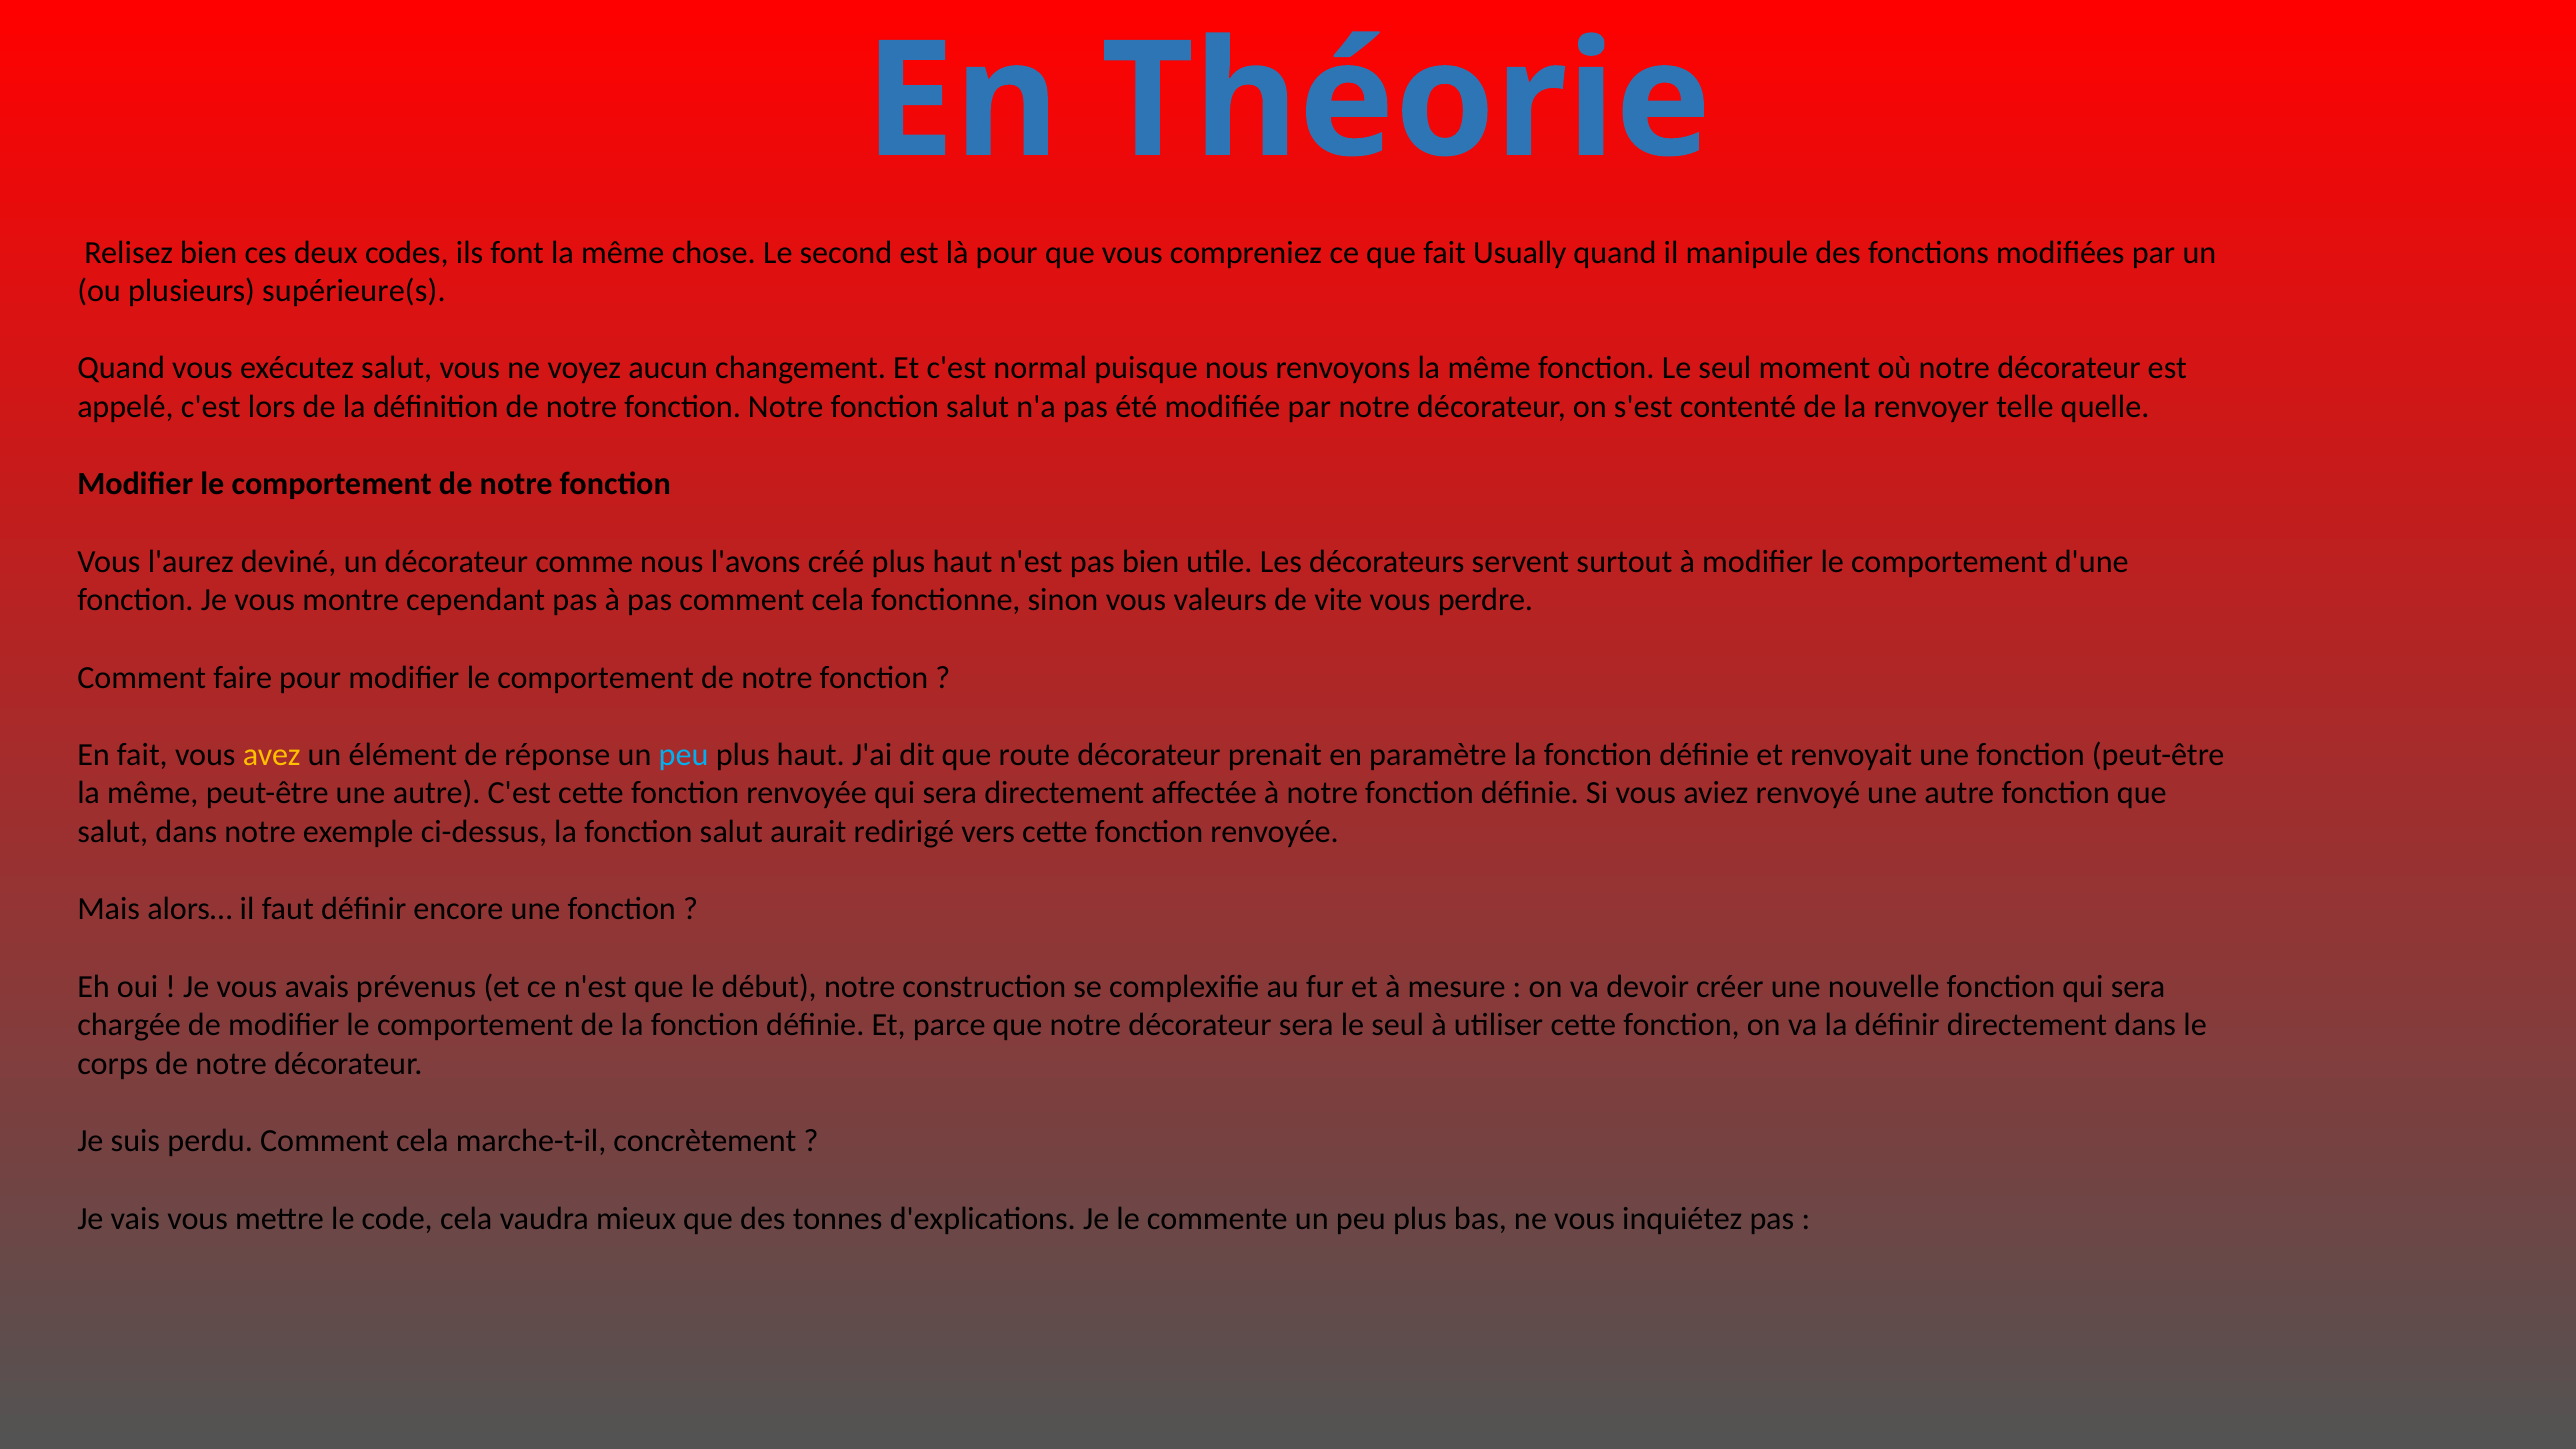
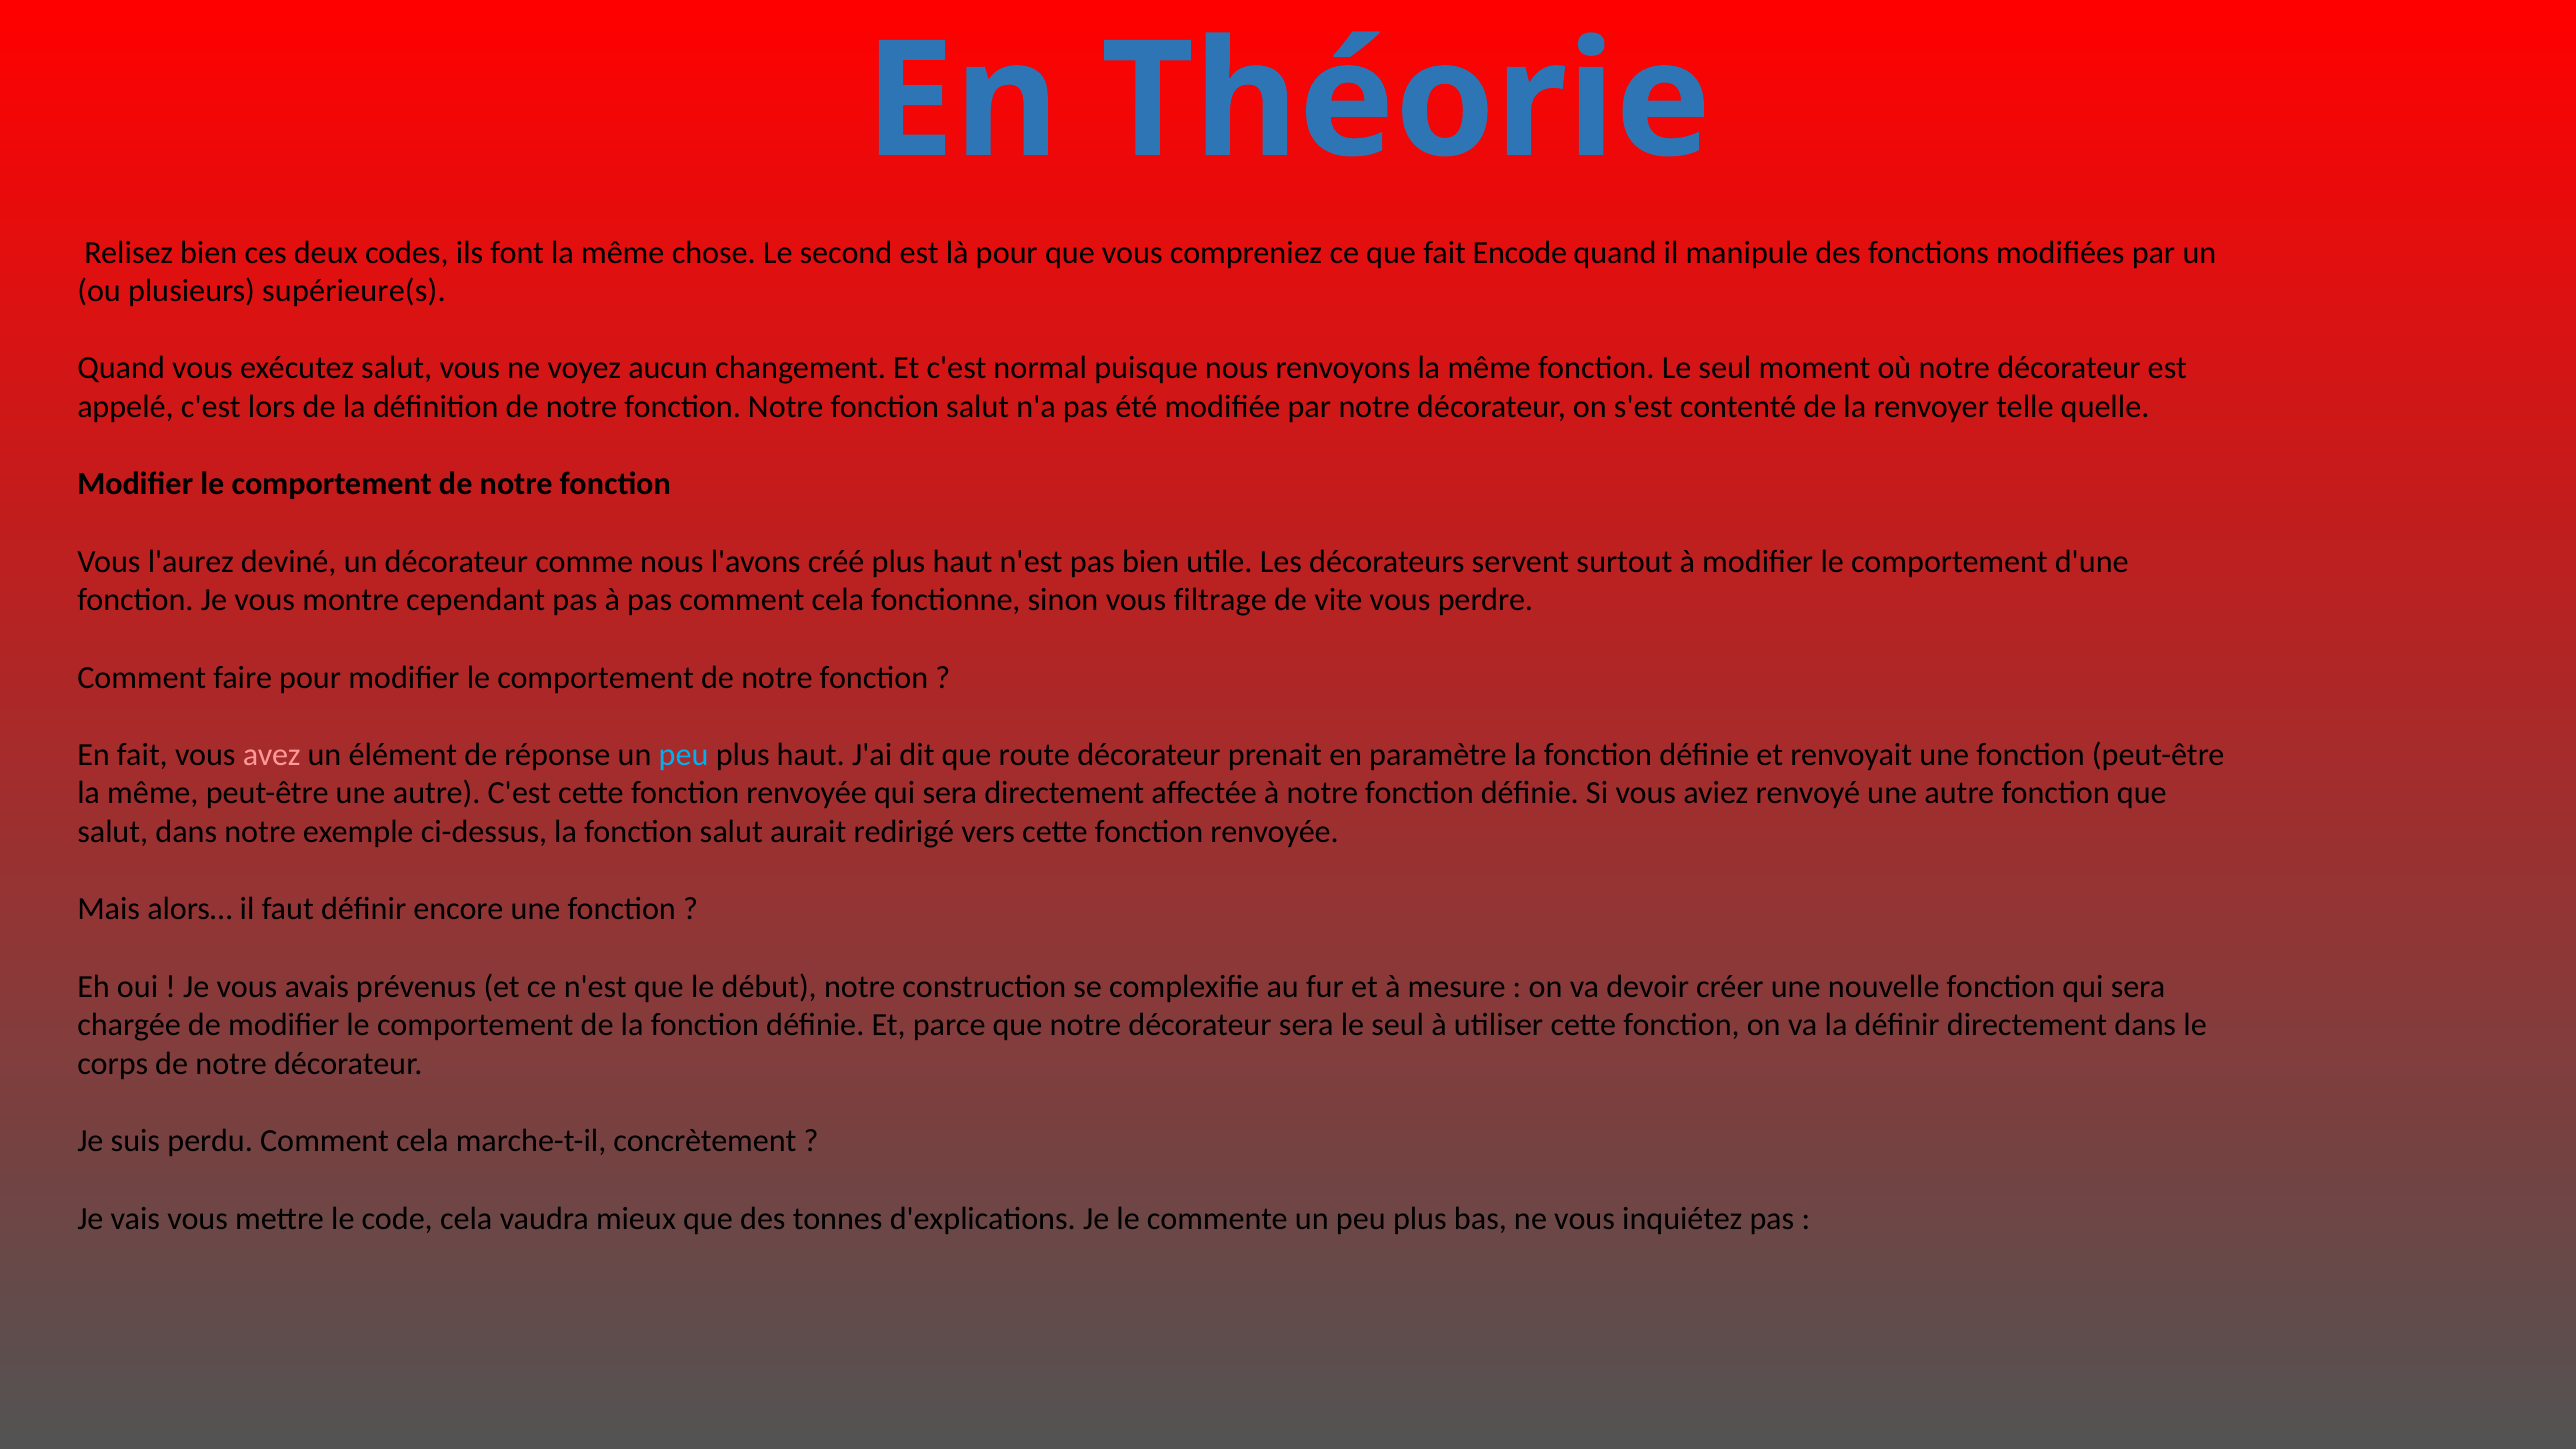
Usually: Usually -> Encode (1520, 252)
valeurs: valeurs -> filtrage (1220, 600)
avez colour: yellow -> pink (272, 755)
